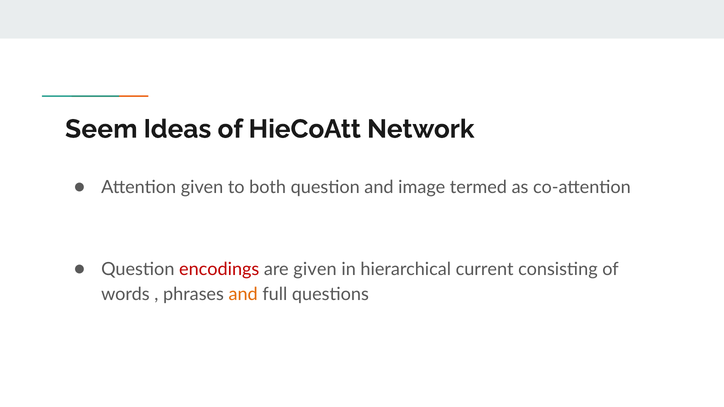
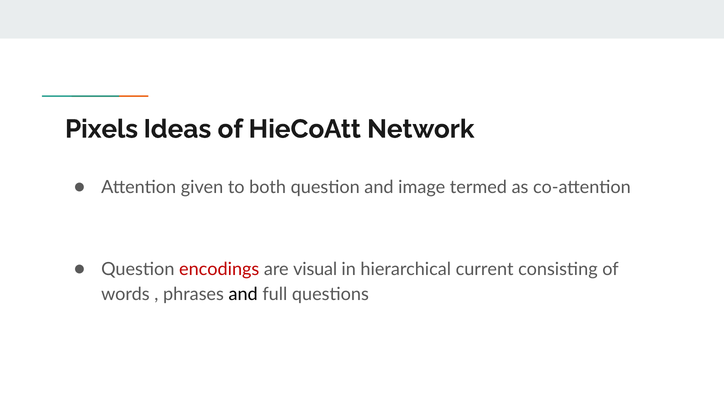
Seem: Seem -> Pixels (102, 129)
are given: given -> visual (315, 269)
and colour: orange -> black (243, 294)
